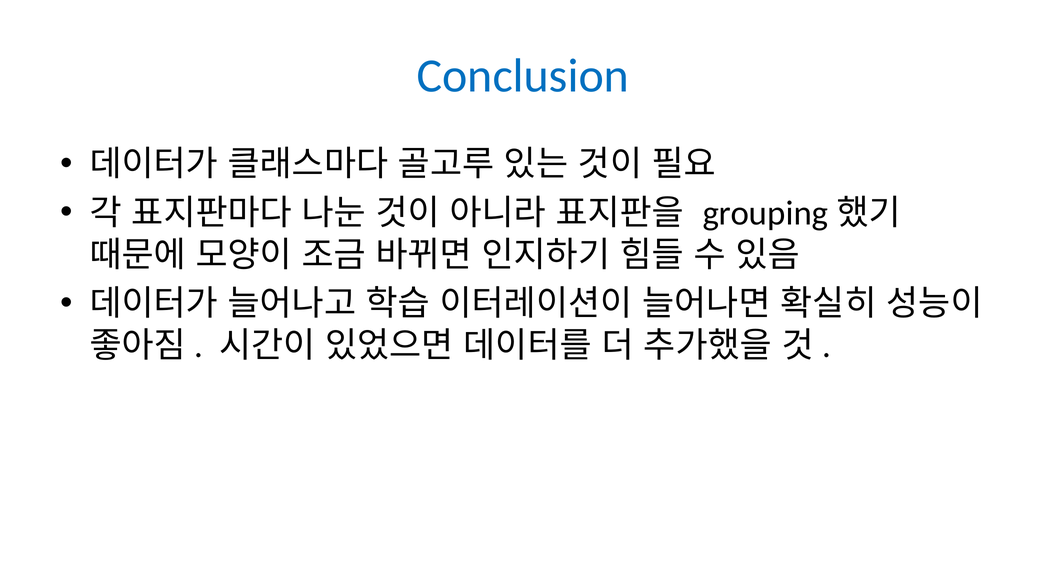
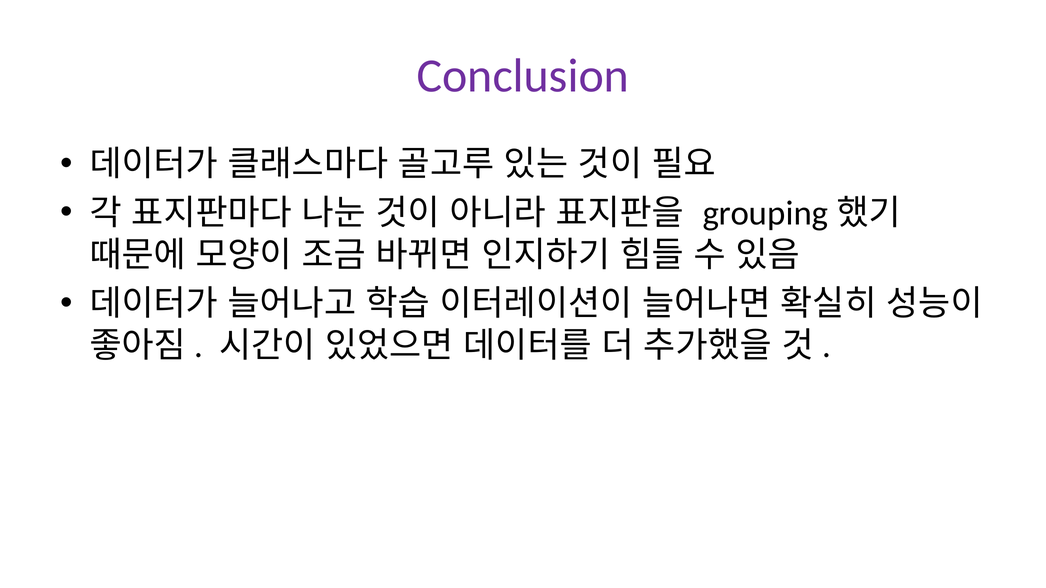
Conclusion colour: blue -> purple (523, 76)
